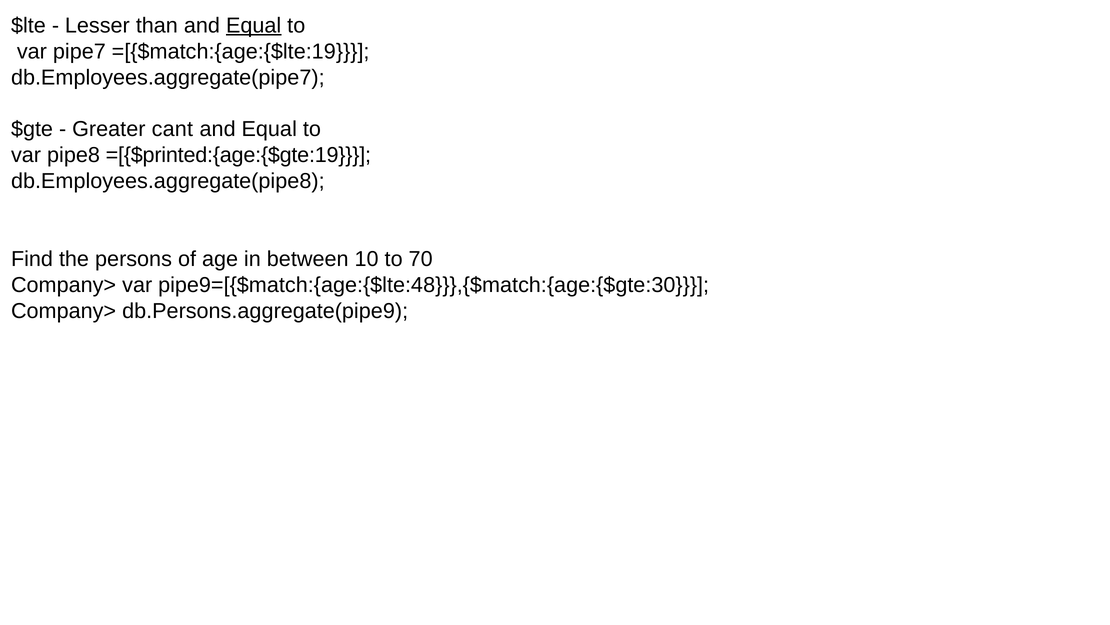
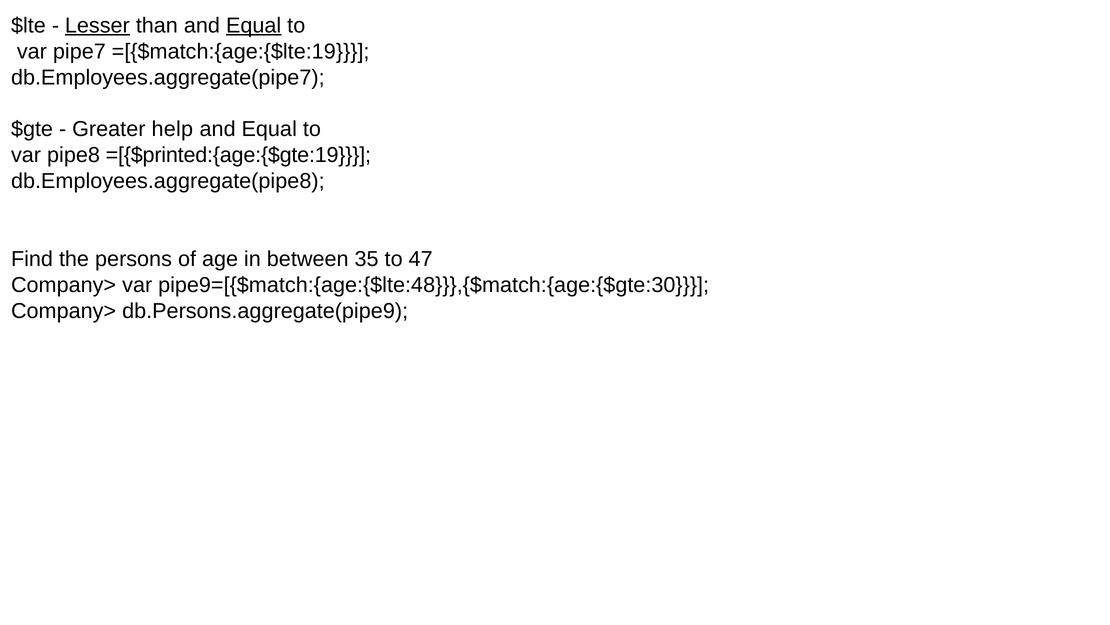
Lesser underline: none -> present (97, 26)
cant: cant -> help (172, 129)
10: 10 -> 35 (367, 259)
70: 70 -> 47 (421, 259)
